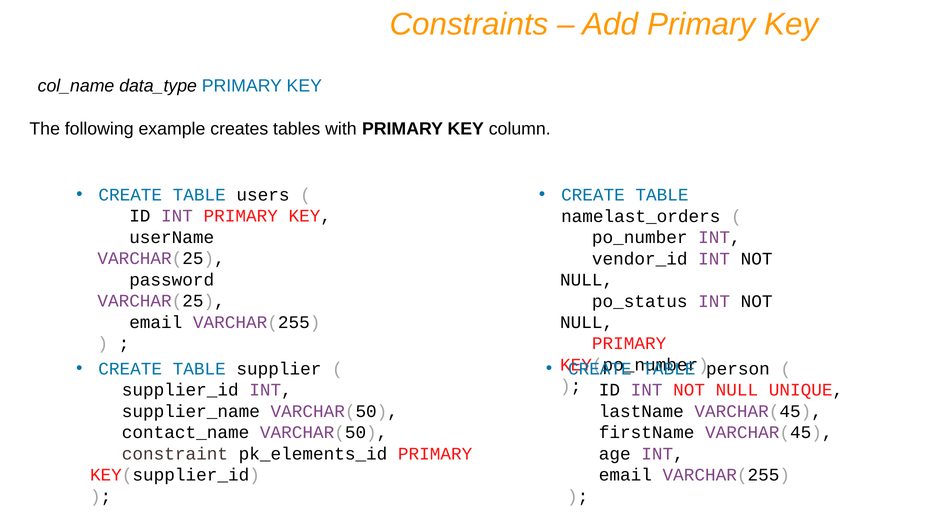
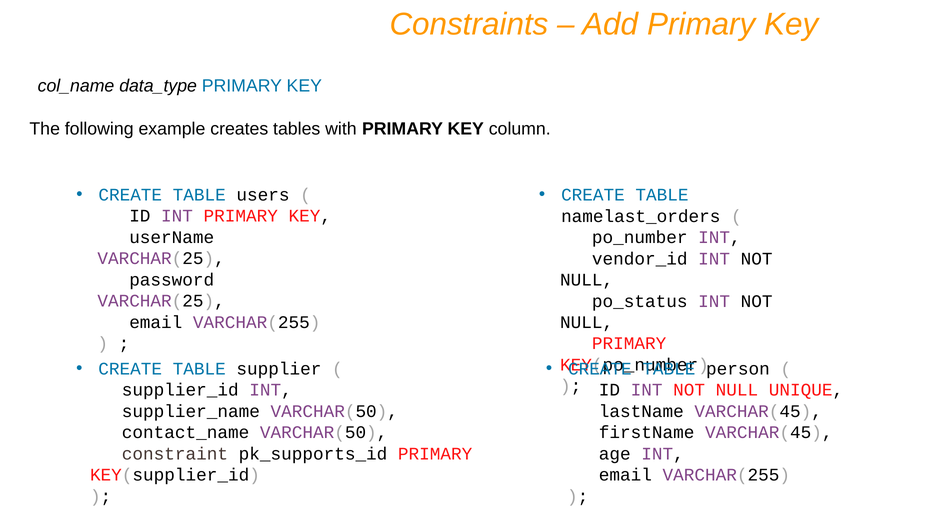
pk_elements_id: pk_elements_id -> pk_supports_id (313, 454)
